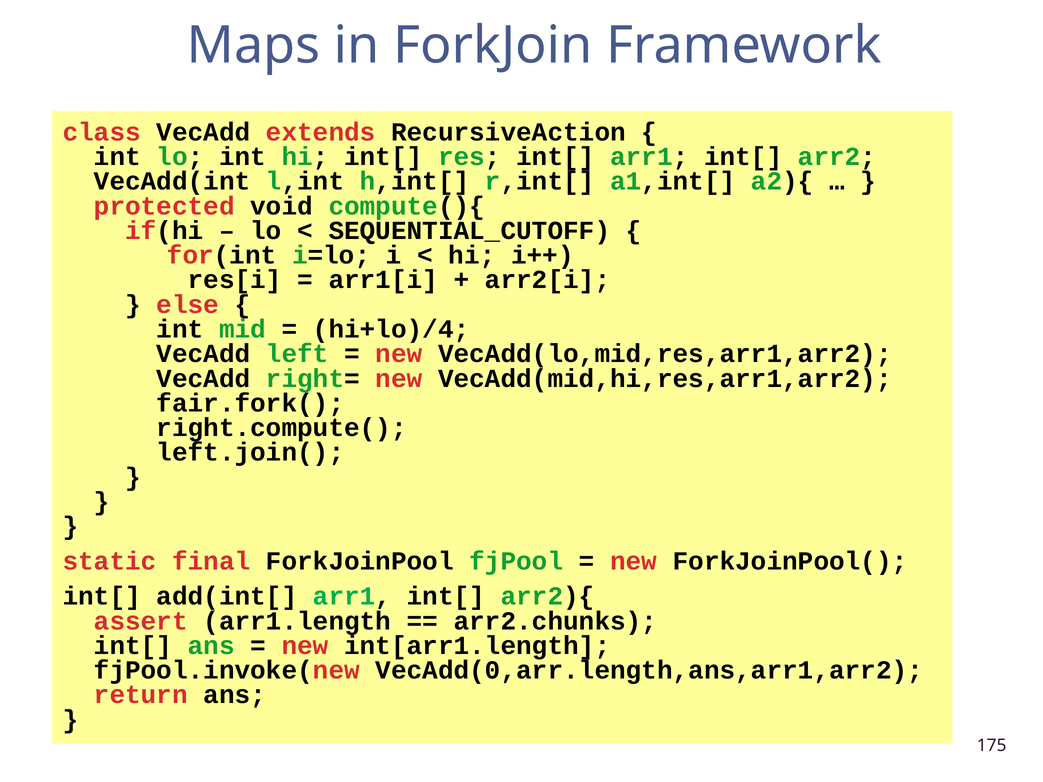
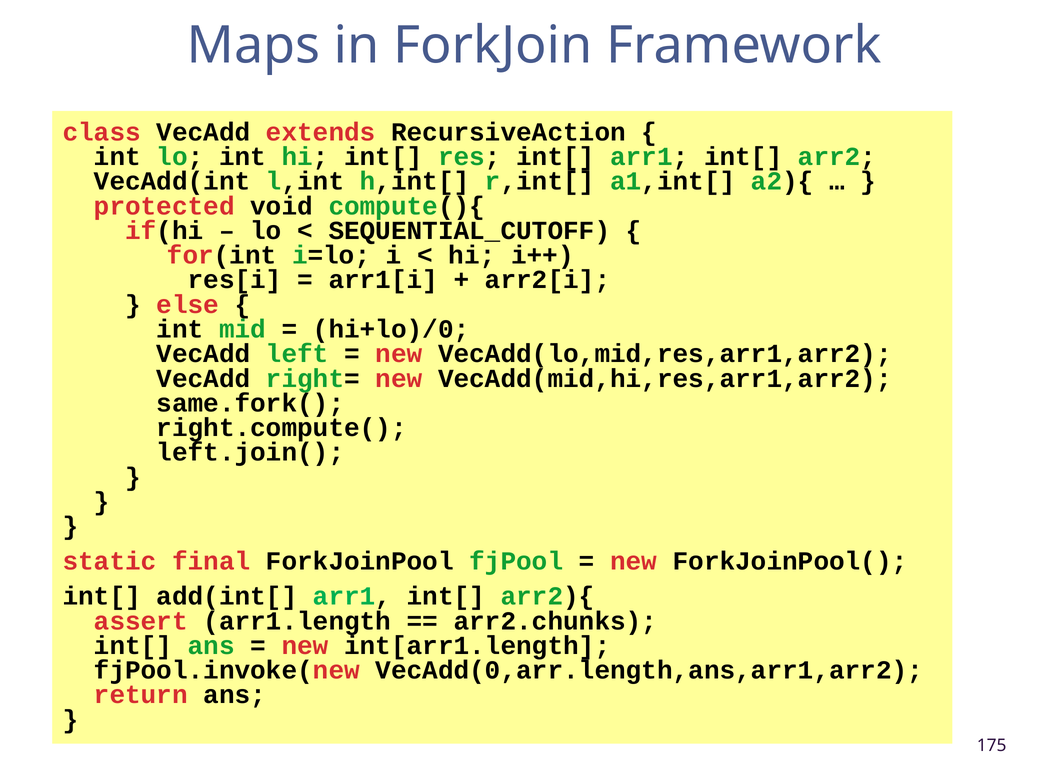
hi+lo)/4: hi+lo)/4 -> hi+lo)/0 (391, 329)
fair.fork(: fair.fork( -> same.fork( (250, 403)
